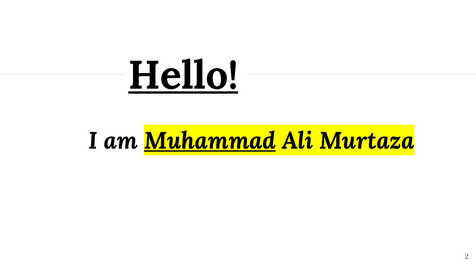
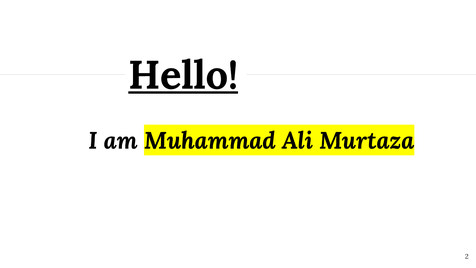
Muhammad underline: present -> none (210, 141)
